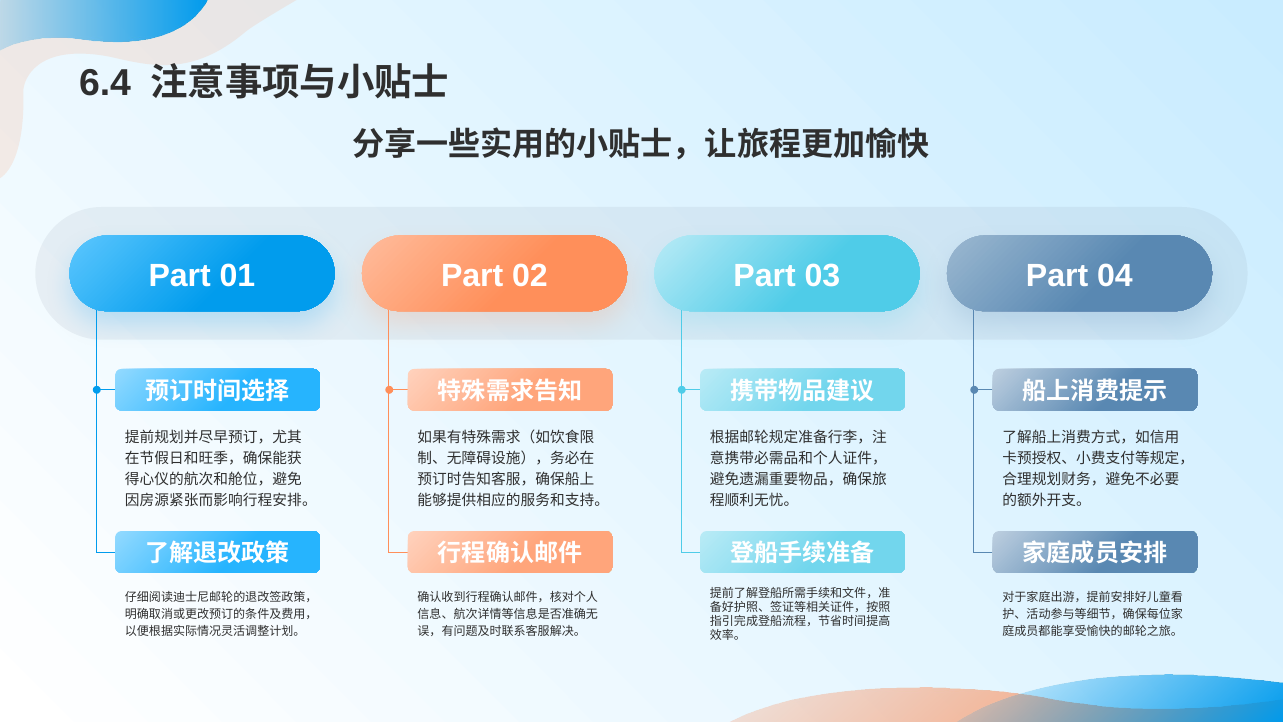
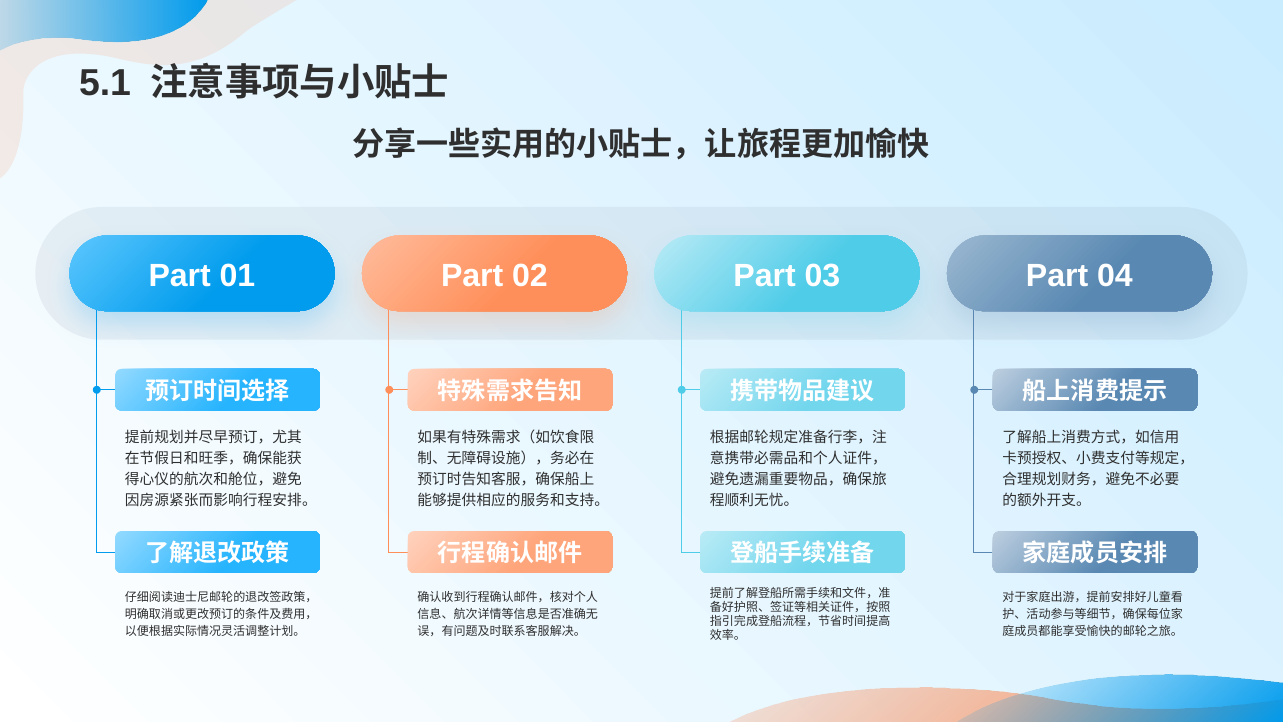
6.4: 6.4 -> 5.1 (105, 84)
